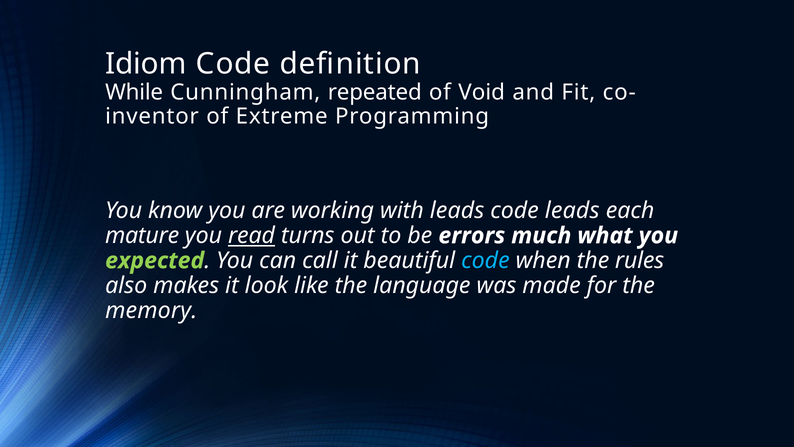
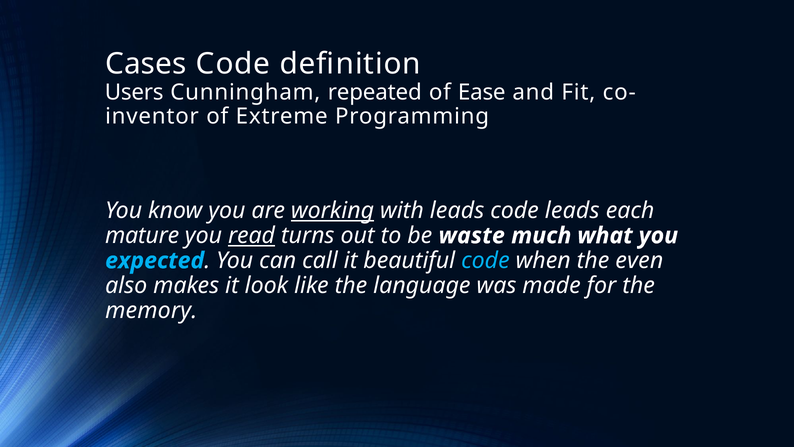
Idiom: Idiom -> Cases (146, 64)
While: While -> Users (134, 92)
Void: Void -> Ease (482, 92)
working underline: none -> present (333, 211)
errors: errors -> waste (472, 236)
expected colour: light green -> light blue (155, 260)
rules: rules -> even (639, 260)
